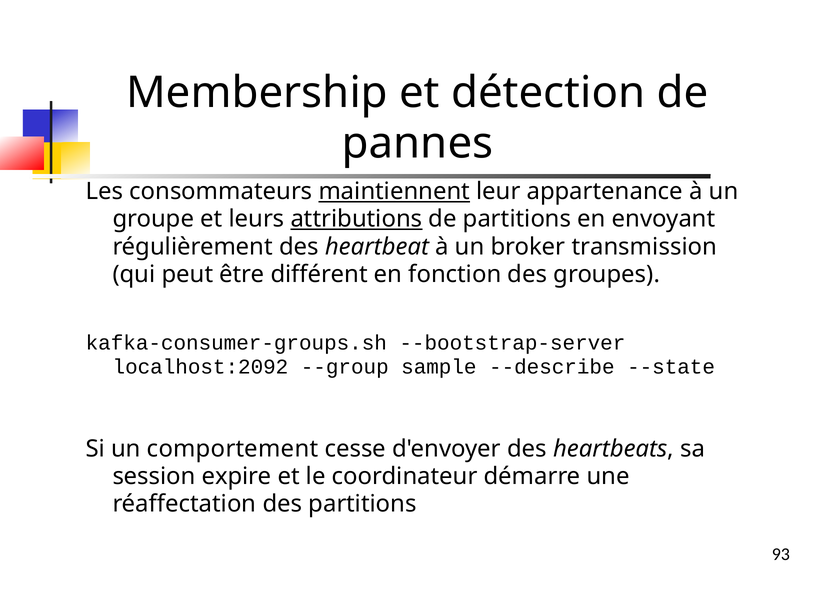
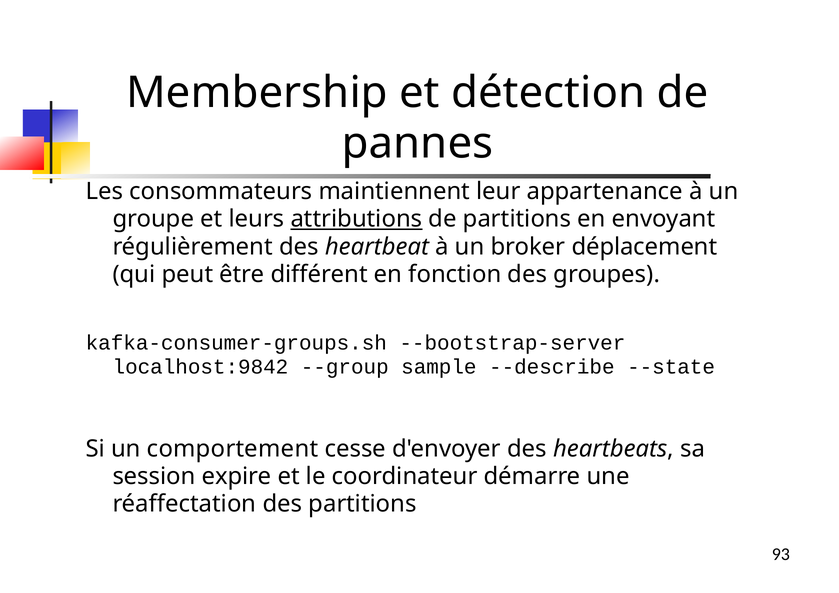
maintiennent underline: present -> none (394, 192)
transmission: transmission -> déplacement (644, 247)
localhost:2092: localhost:2092 -> localhost:9842 (200, 367)
